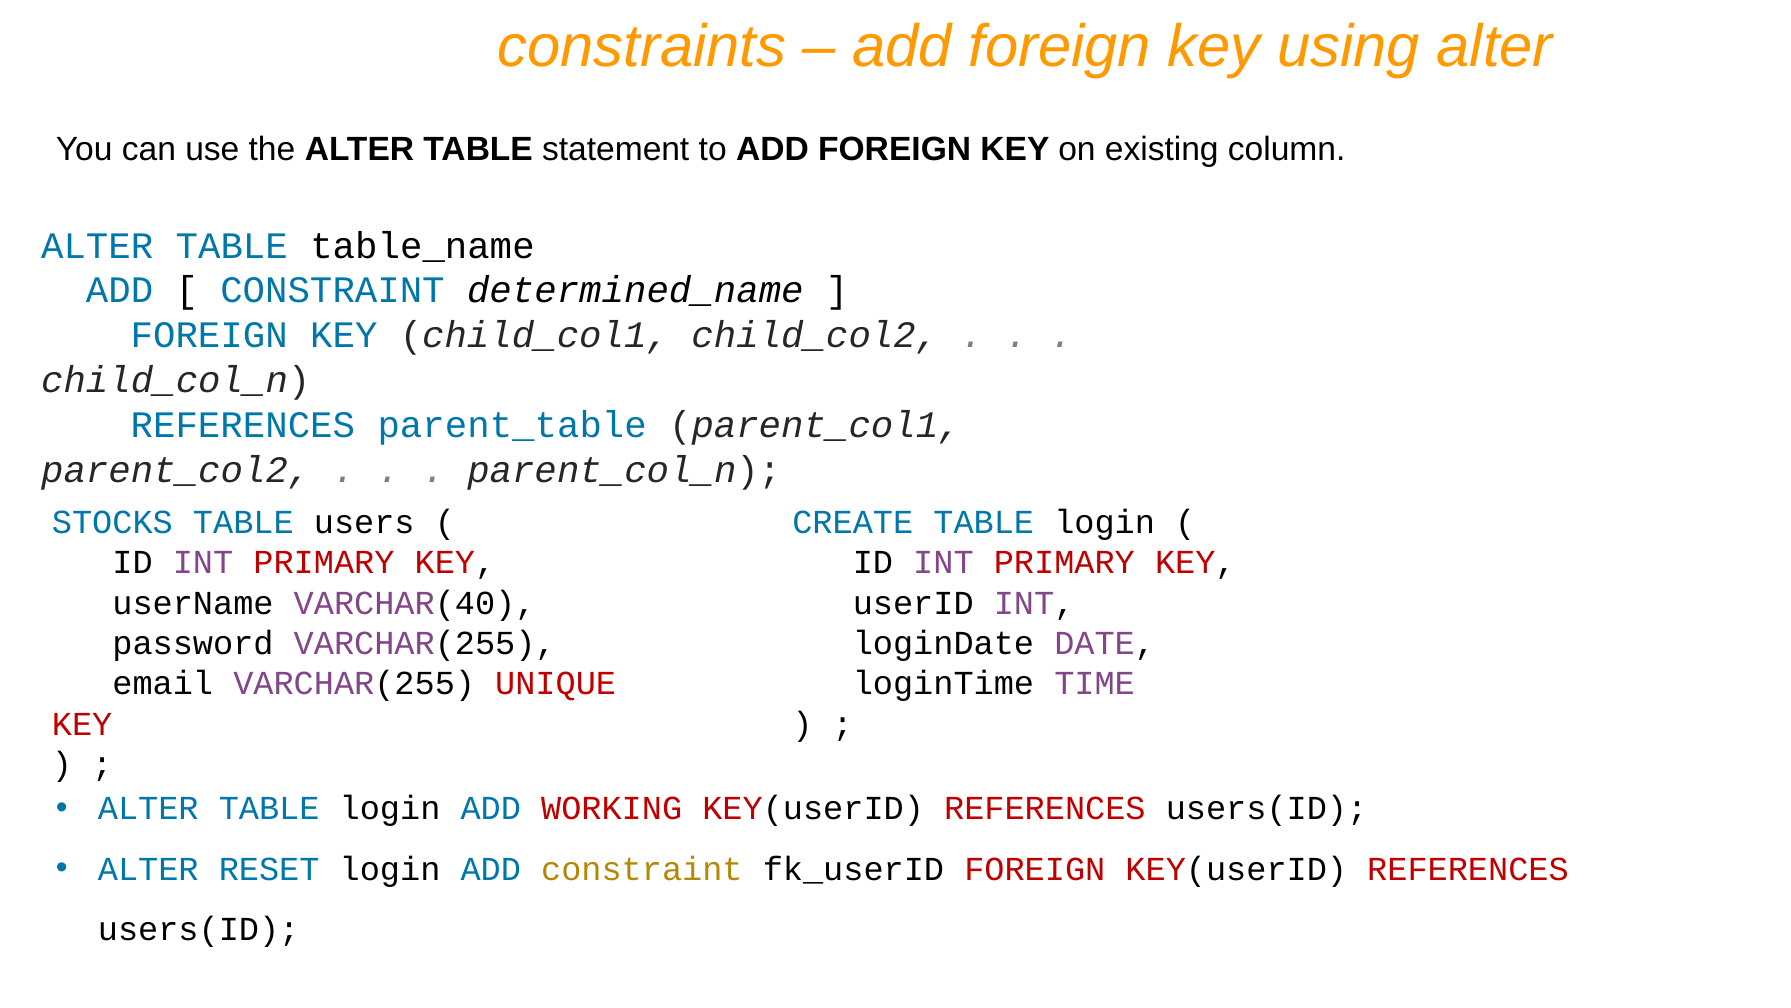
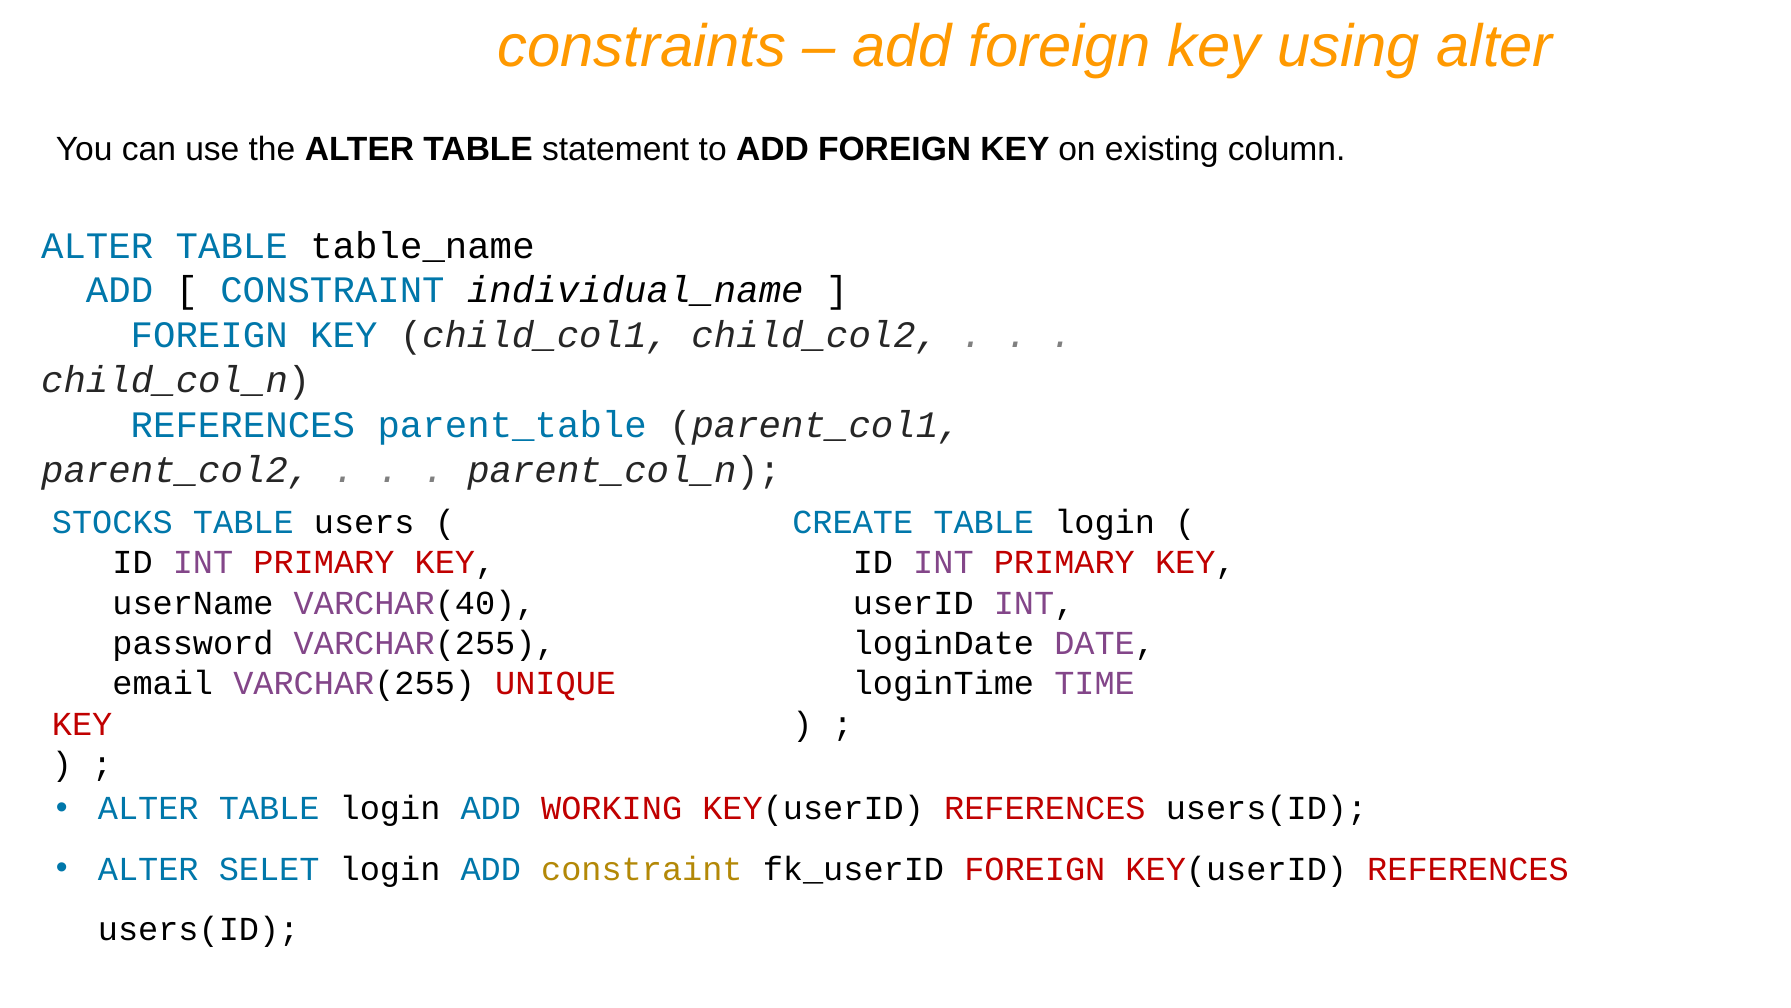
determined_name: determined_name -> individual_name (635, 290)
RESET: RESET -> SELET (269, 869)
